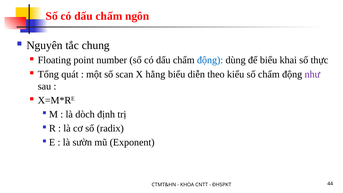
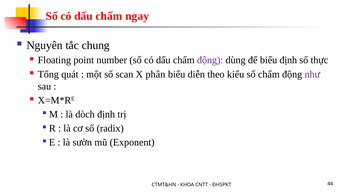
ngôn: ngôn -> ngay (137, 16)
động colour: blue -> purple (210, 60)
biểu khai: khai -> định (288, 60)
hằng: hằng -> phân (155, 74)
